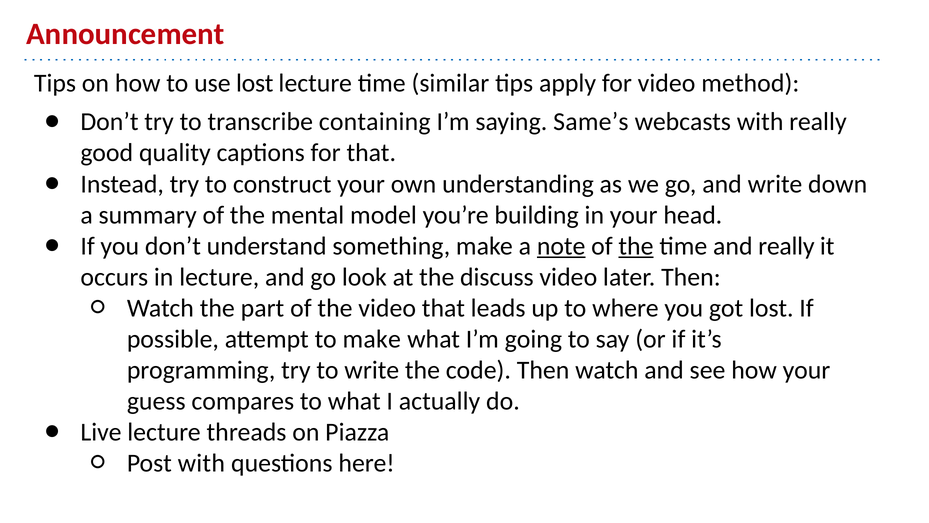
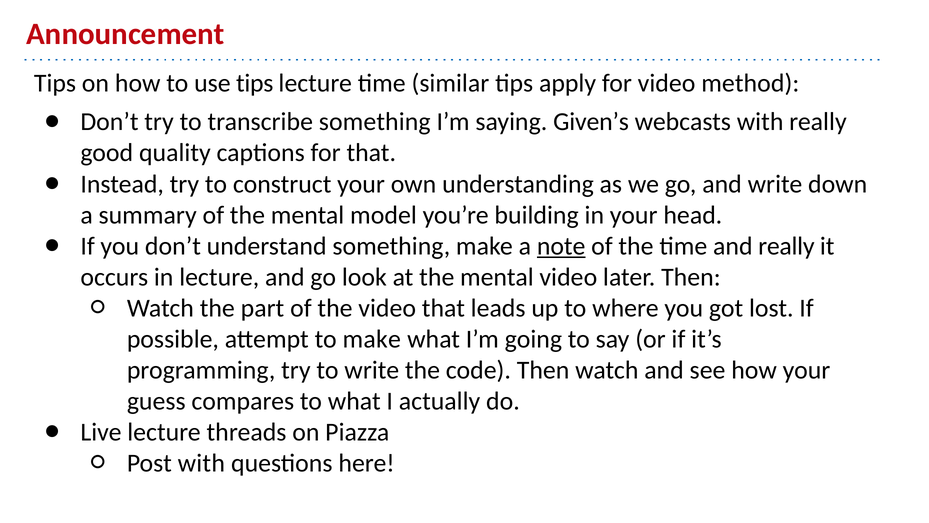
use lost: lost -> tips (255, 83)
transcribe containing: containing -> something (375, 122)
Same’s: Same’s -> Given’s (591, 122)
the underline: present -> none (636, 246)
at the discuss: discuss -> mental (497, 277)
